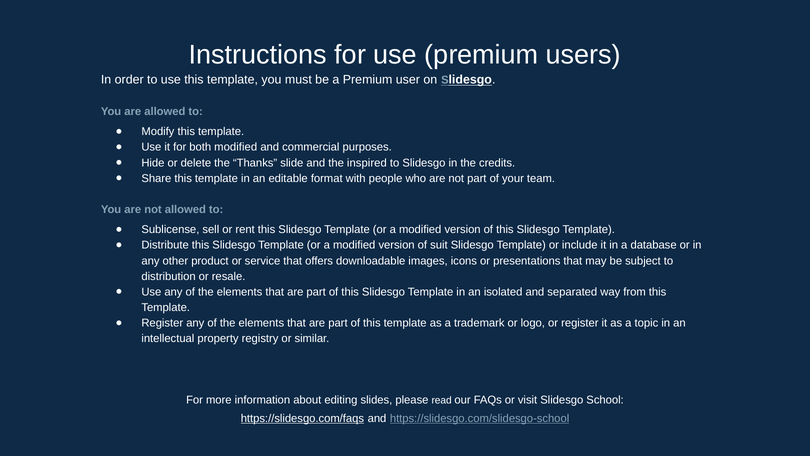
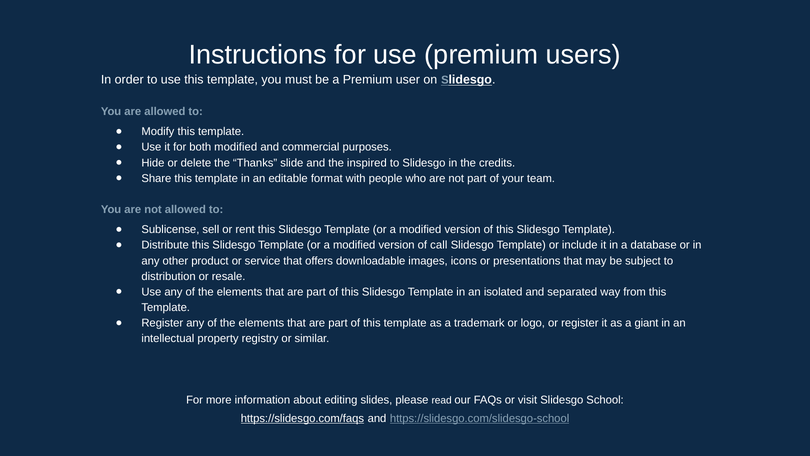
suit: suit -> call (439, 245)
topic: topic -> giant (646, 323)
